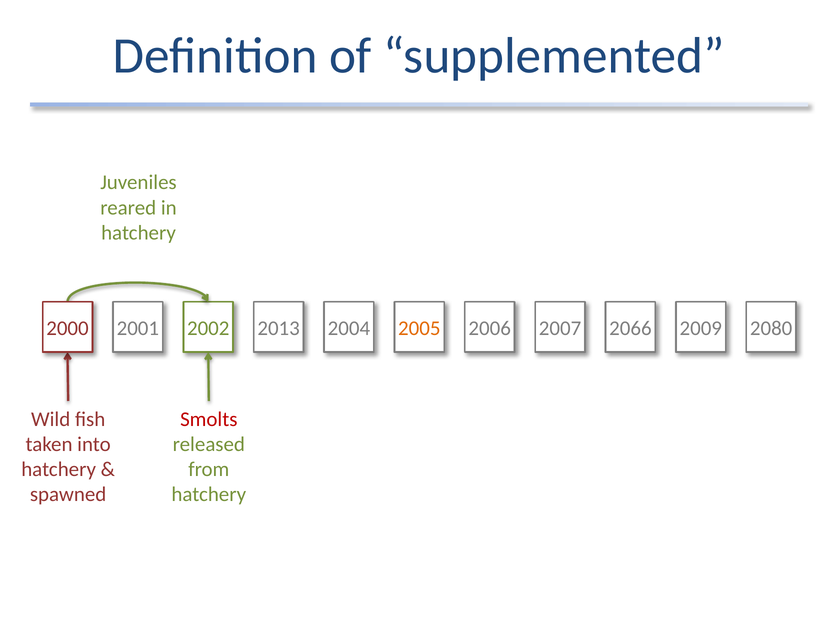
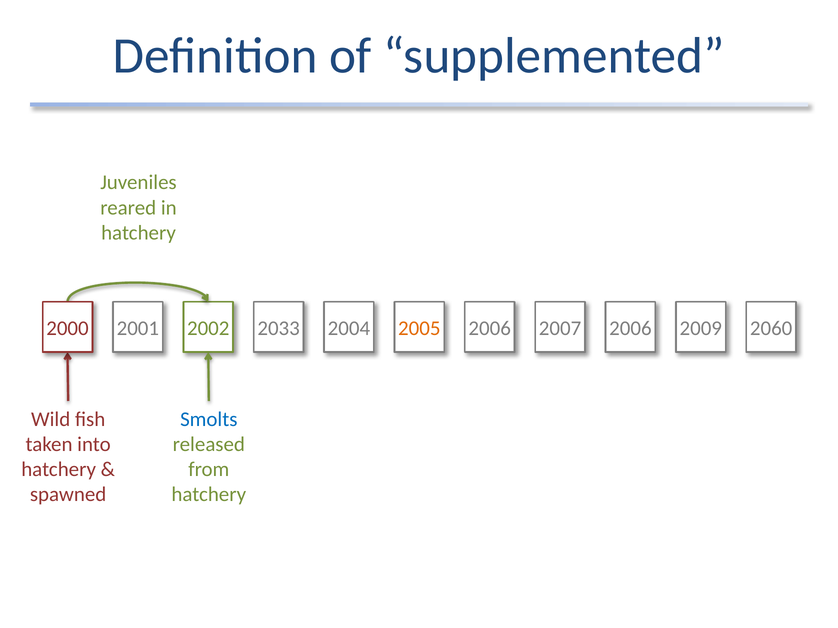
2013: 2013 -> 2033 (279, 329)
2007 2066: 2066 -> 2006 (630, 329)
2080: 2080 -> 2060 (771, 329)
Smolts colour: red -> blue (209, 419)
